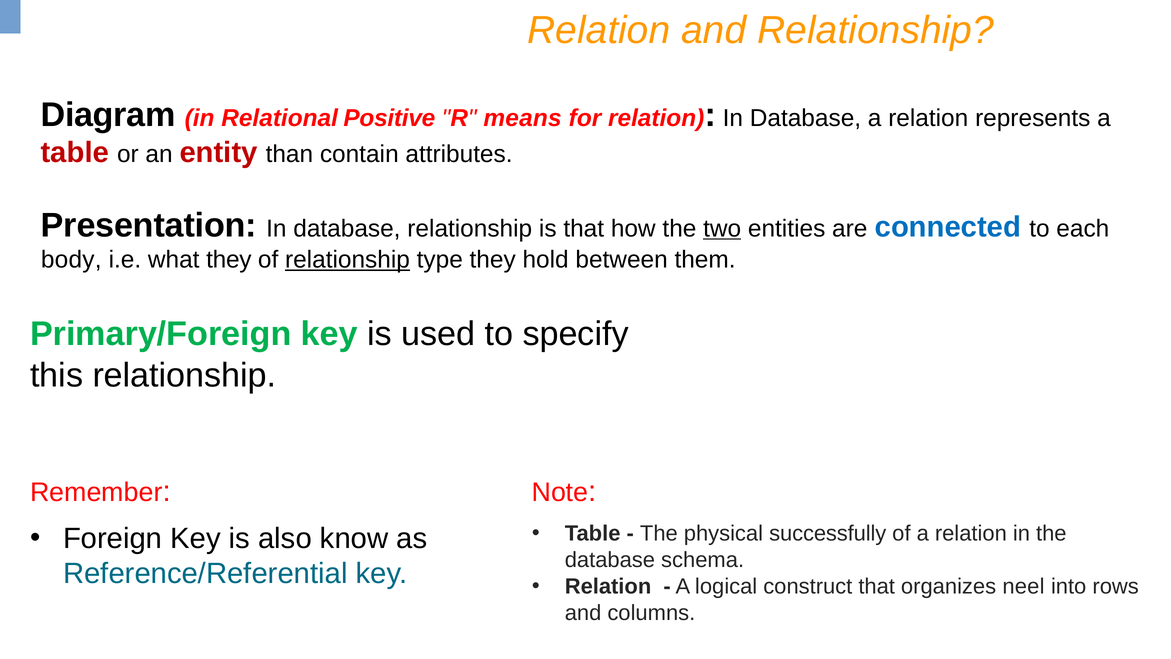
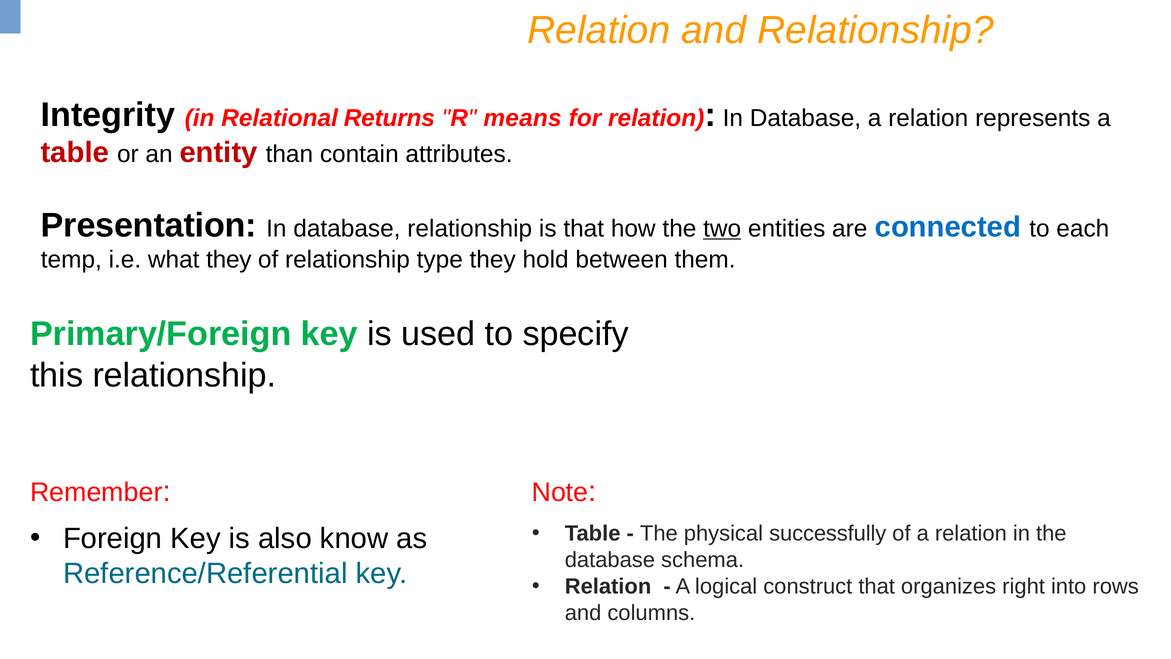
Diagram: Diagram -> Integrity (108, 115)
Positive: Positive -> Returns (389, 118)
body: body -> temp (71, 260)
relationship underline: present -> none (347, 260)
neel: neel -> right (1024, 586)
